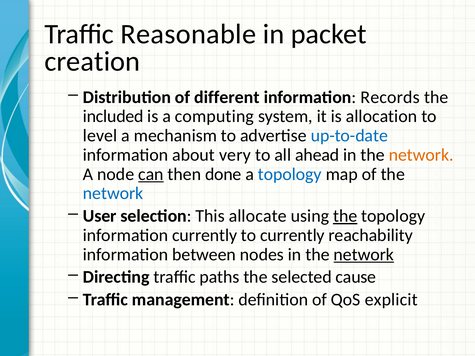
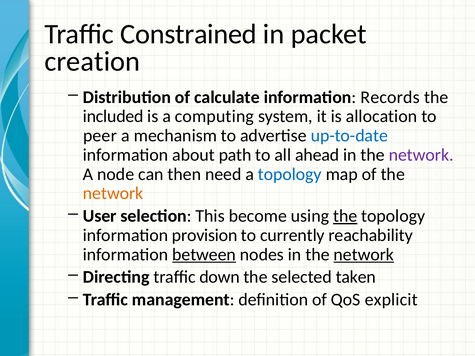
Reasonable: Reasonable -> Constrained (189, 34)
different: different -> calculate (227, 97)
level: level -> peer (100, 136)
very: very -> path (235, 155)
network colour: orange -> purple (421, 155)
can underline: present -> none (151, 174)
done: done -> need (223, 174)
network colour: blue -> orange (113, 194)
allocate: allocate -> become (258, 216)
information currently: currently -> provision (205, 235)
between underline: none -> present (204, 255)
paths: paths -> down (220, 277)
cause: cause -> taken (356, 277)
